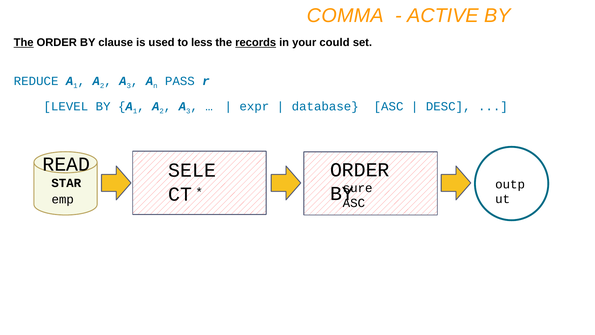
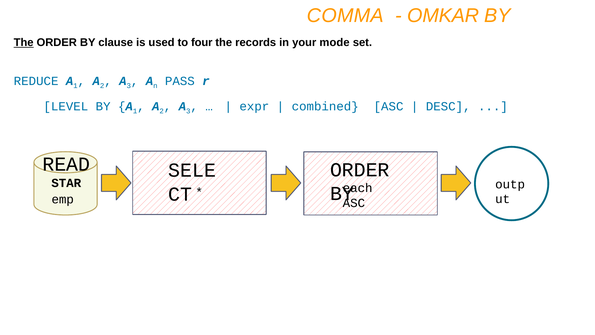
ACTIVE: ACTIVE -> OMKAR (443, 15)
less: less -> four (202, 42)
records underline: present -> none (256, 42)
could: could -> mode (335, 42)
database: database -> combined (325, 106)
sure: sure -> each (358, 188)
